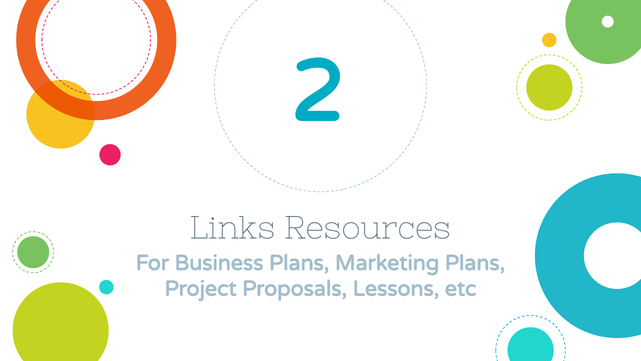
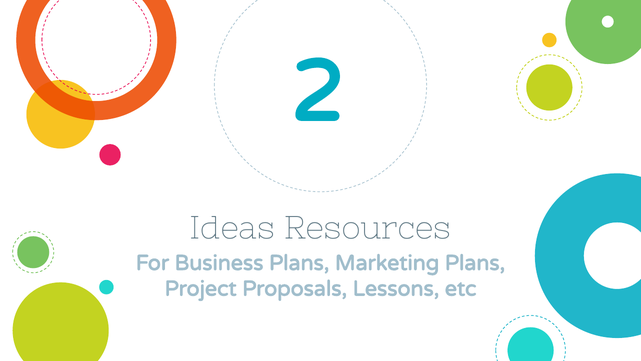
Links: Links -> Ideas (232, 228)
